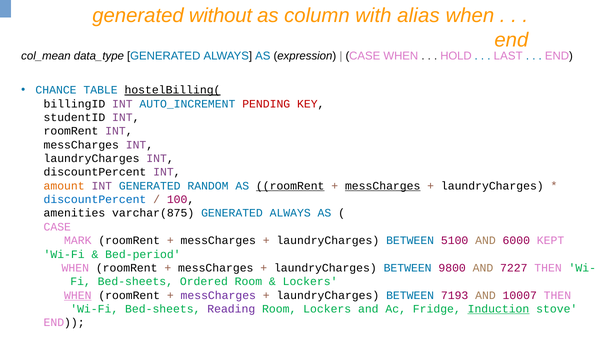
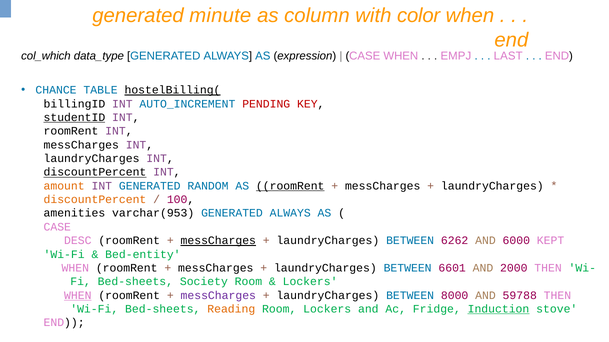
without: without -> minute (220, 16)
alias: alias -> color (419, 16)
col_mean: col_mean -> col_which (46, 56)
HOLD: HOLD -> EMPJ (456, 56)
studentID underline: none -> present (74, 118)
discountPercent underline: none -> present (95, 172)
messCharges underline: present -> none (383, 186)
discountPercent colour: blue -> orange (95, 200)
varchar(875: varchar(875 -> varchar(953 (153, 214)
MARK: MARK -> DESC (78, 241)
messCharges underline: none -> present (218, 241)
5100: 5100 -> 6262 (455, 241)
Bed-period: Bed-period -> Bed-entity (143, 255)
9800: 9800 -> 6601 (452, 268)
7227: 7227 -> 2000 (514, 268)
Ordered: Ordered -> Society (204, 282)
7193: 7193 -> 8000 (455, 296)
10007: 10007 -> 59788 (520, 296)
Reading colour: purple -> orange (231, 309)
